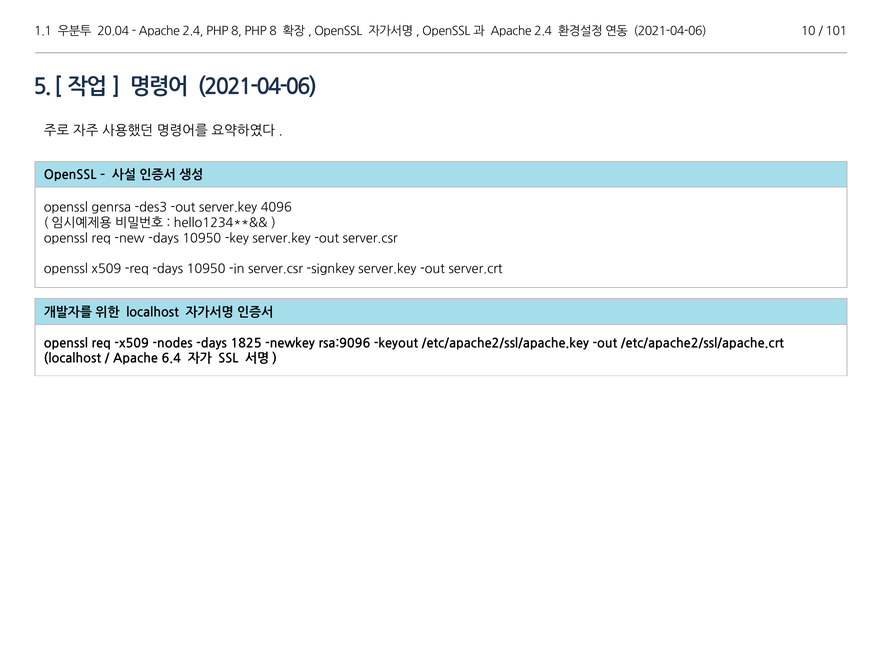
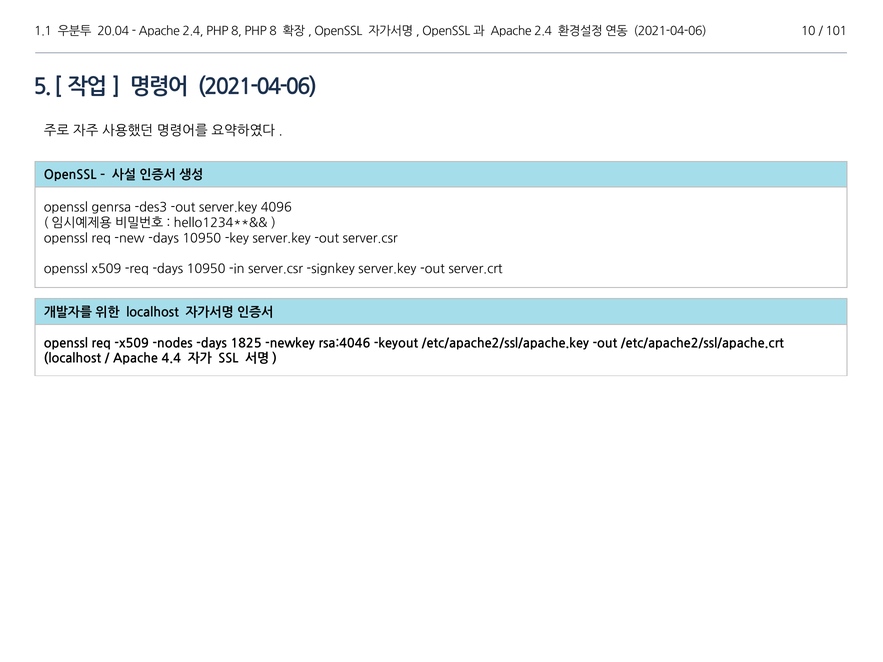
rsa:9096: rsa:9096 -> rsa:4046 (344, 343)
6.4: 6.4 -> 4.4 (171, 359)
